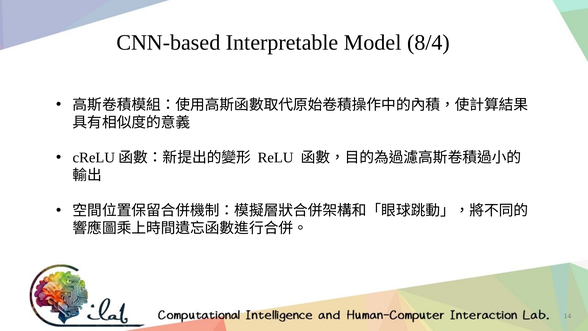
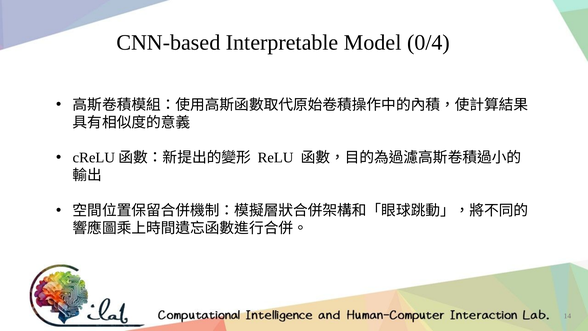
8/4: 8/4 -> 0/4 (429, 43)
